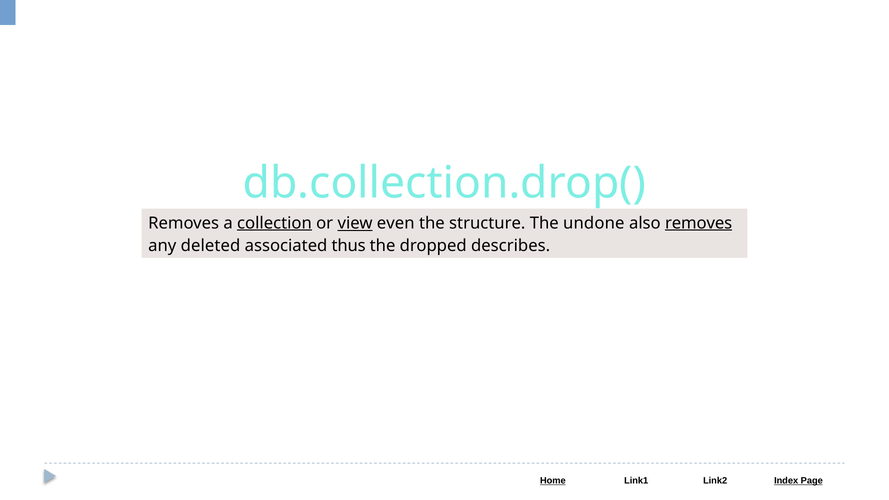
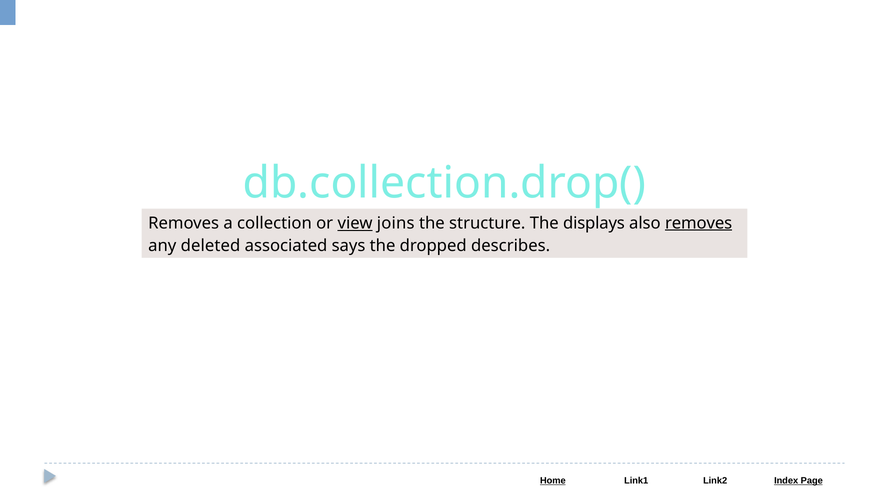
collection underline: present -> none (274, 223)
even: even -> joins (396, 223)
undone: undone -> displays (594, 223)
thus: thus -> says (349, 246)
